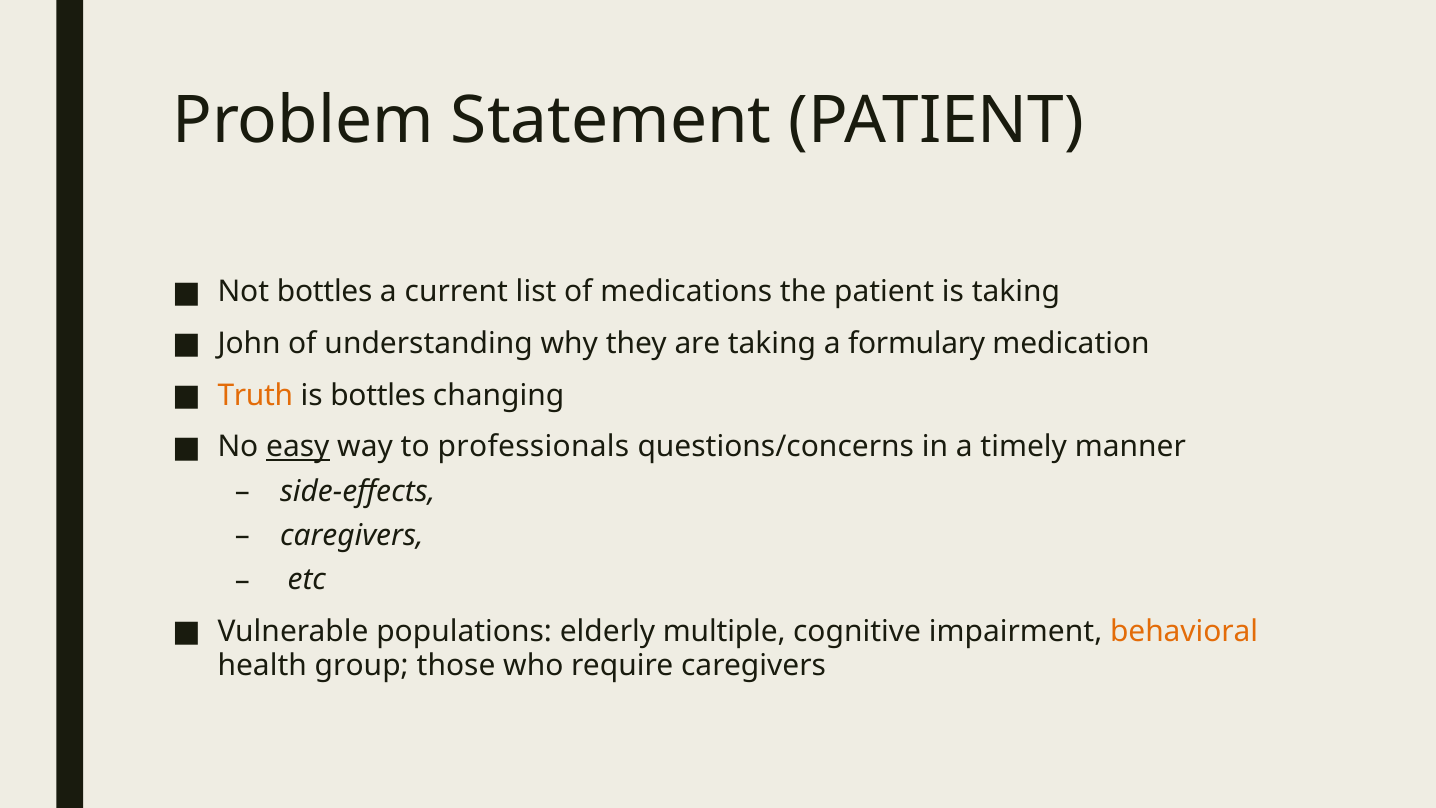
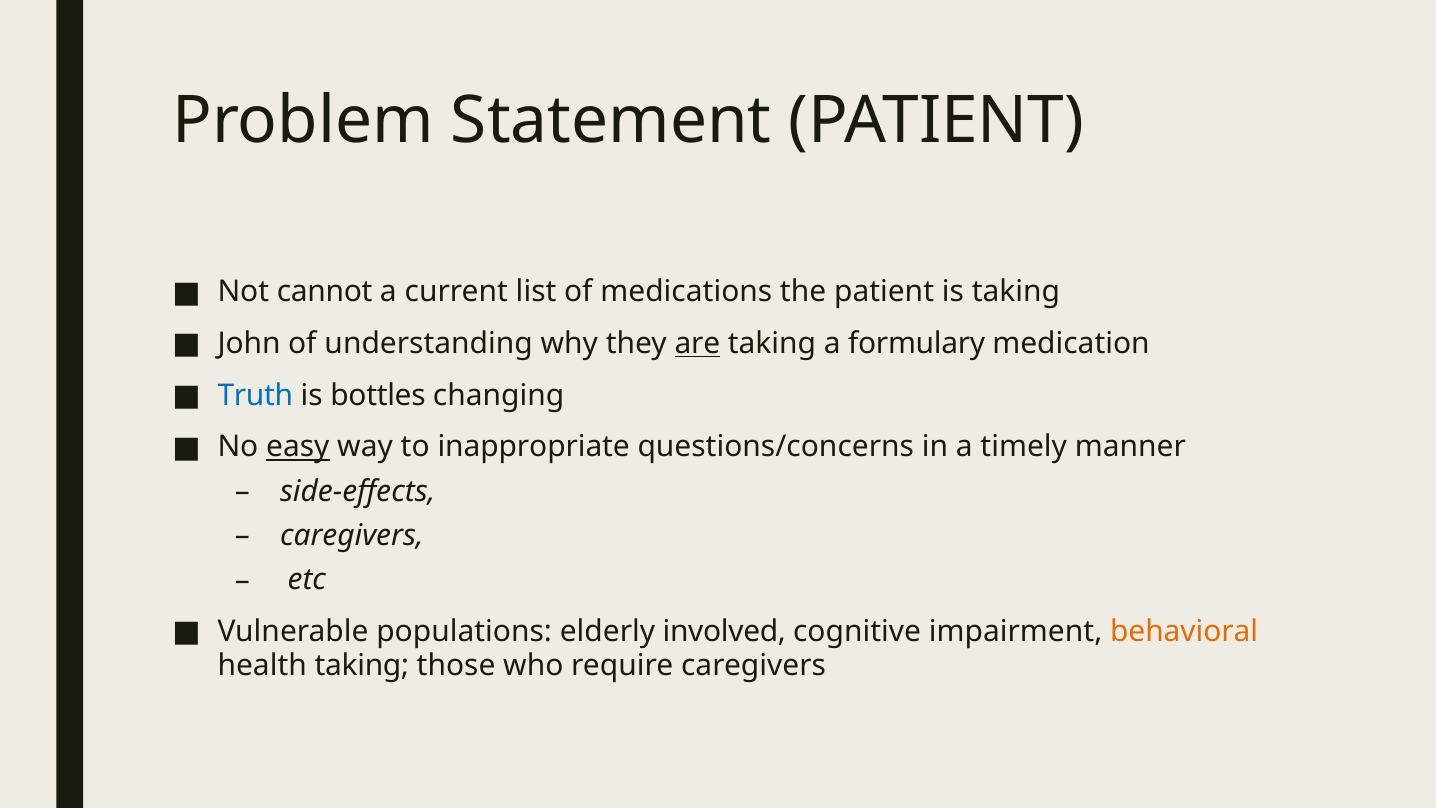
Not bottles: bottles -> cannot (325, 292)
are underline: none -> present (697, 343)
Truth colour: orange -> blue (255, 395)
professionals: professionals -> inappropriate (534, 447)
multiple: multiple -> involved (724, 631)
health group: group -> taking (362, 665)
